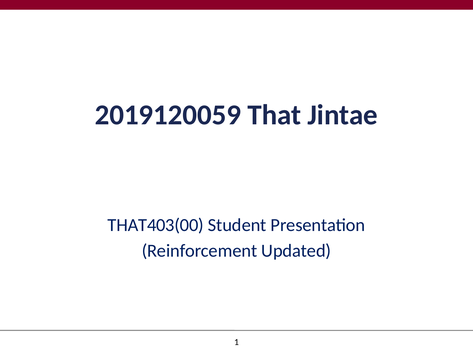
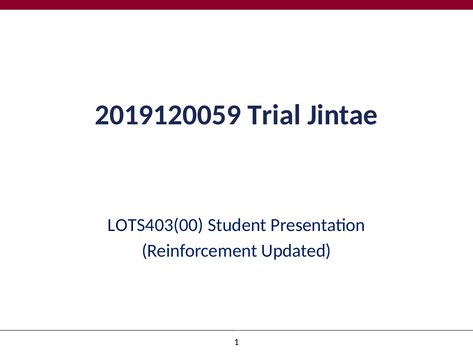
That: That -> Trial (274, 115)
THAT403(00: THAT403(00 -> LOTS403(00 (156, 226)
